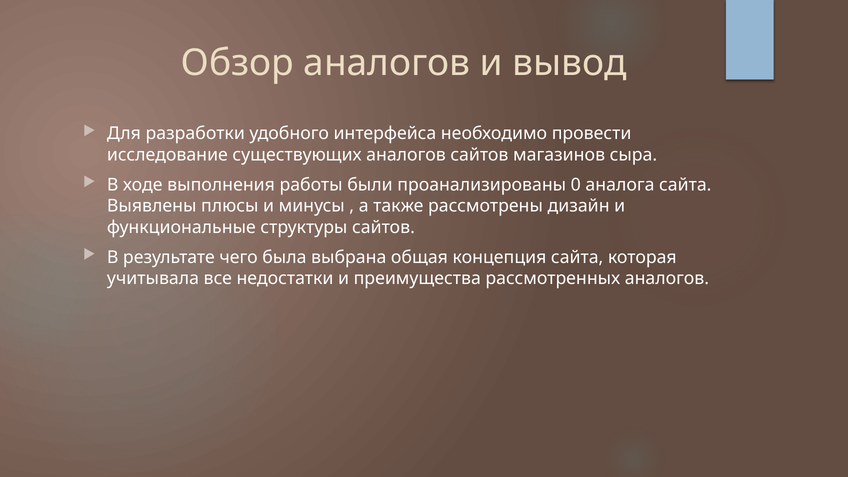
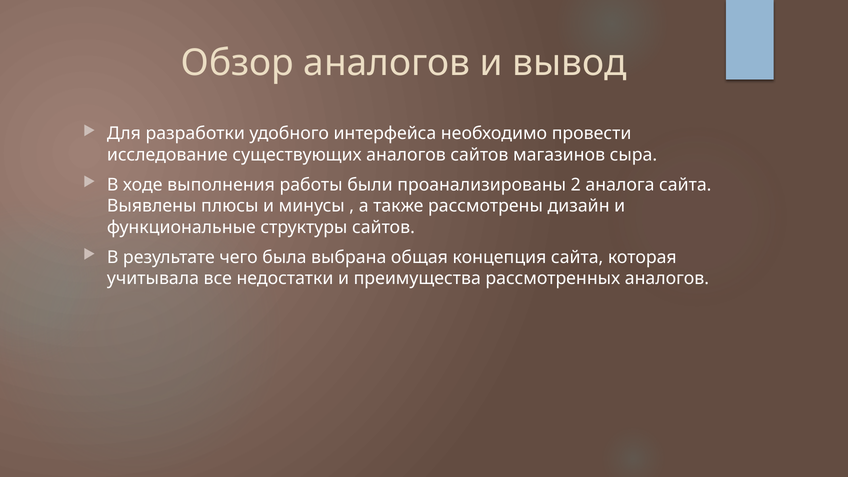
0: 0 -> 2 (576, 185)
